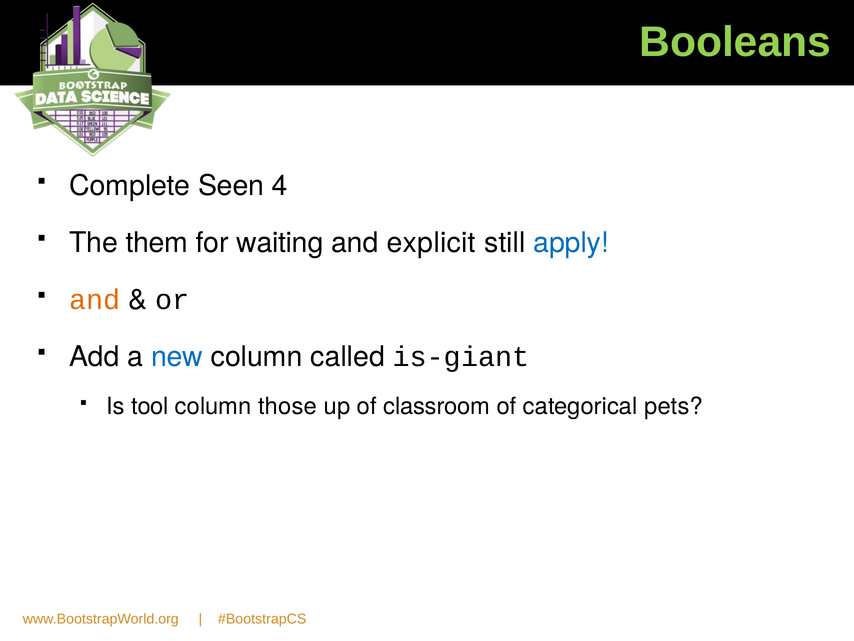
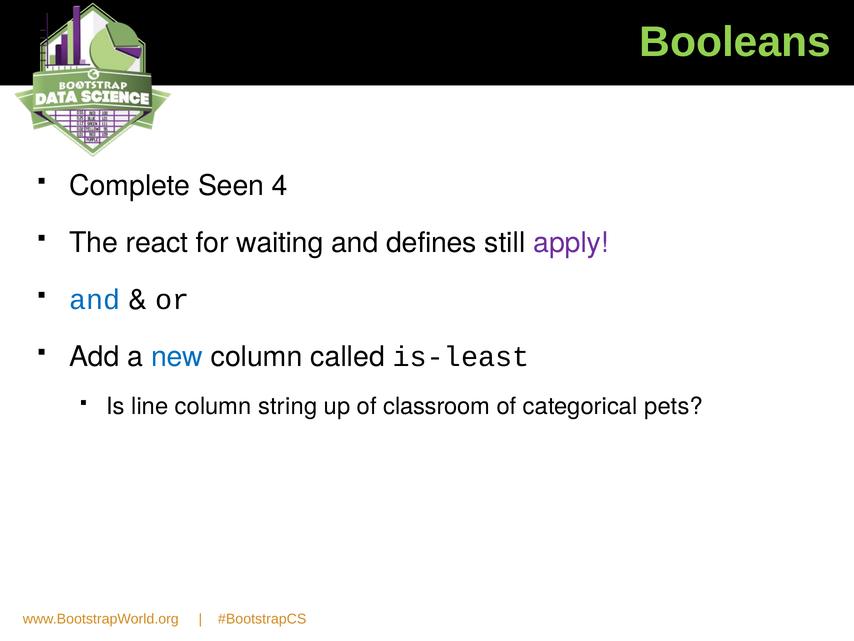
them: them -> react (157, 242)
explicit: explicit -> defines (432, 242)
apply colour: blue -> purple (571, 242)
and colour: orange -> blue (95, 299)
is-giant: is-giant -> is-least (461, 356)
tool: tool -> line (150, 406)
those: those -> string (288, 406)
